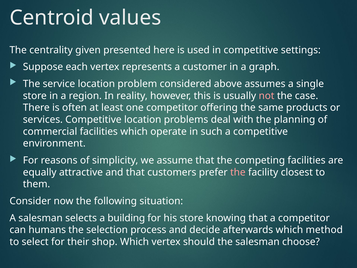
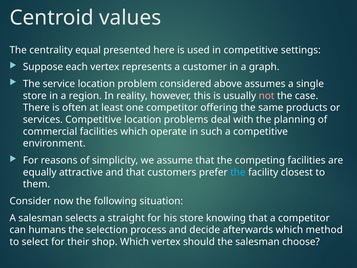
given: given -> equal (88, 50)
the colour: pink -> light blue (238, 172)
building: building -> straight (126, 218)
